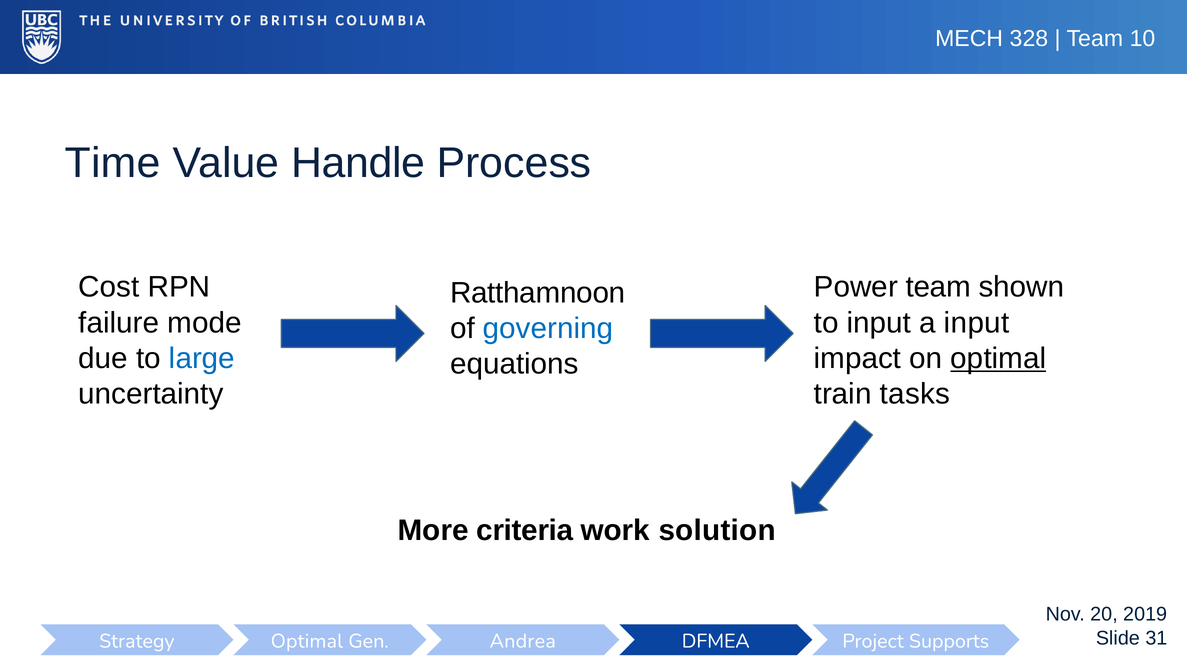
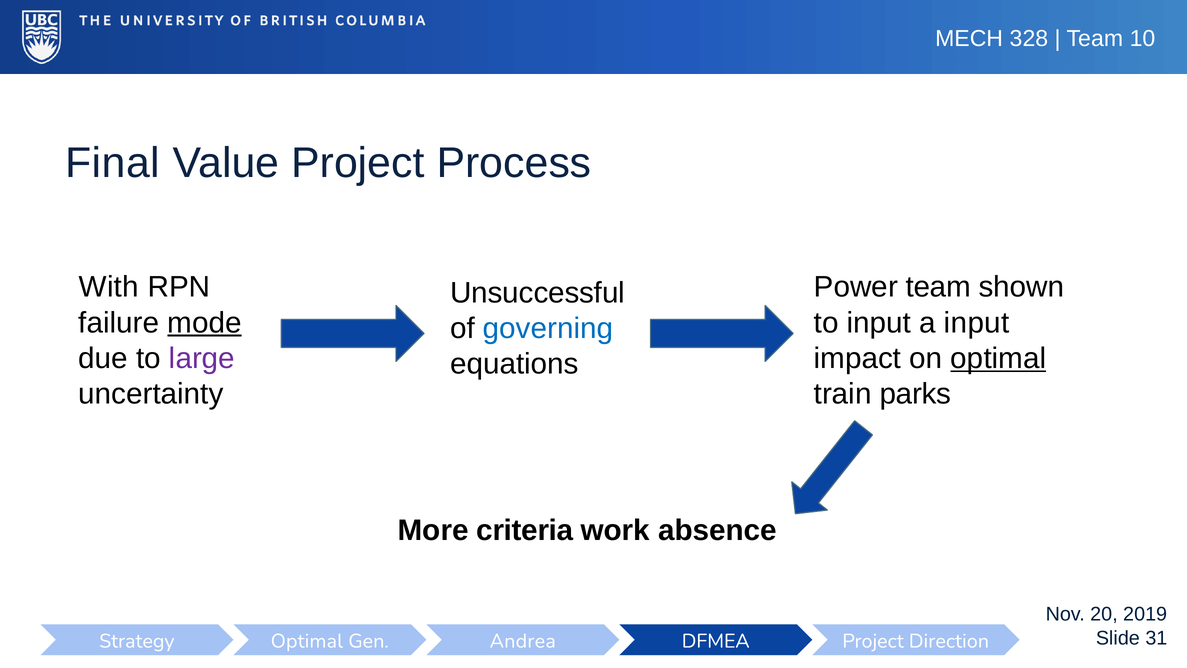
Time: Time -> Final (113, 163)
Value Handle: Handle -> Project (358, 163)
Cost: Cost -> With (109, 287)
Ratthamnoon: Ratthamnoon -> Unsuccessful (538, 293)
mode underline: none -> present (204, 323)
large colour: blue -> purple (202, 358)
tasks: tasks -> parks (915, 394)
solution: solution -> absence (717, 530)
Supports: Supports -> Direction (949, 641)
